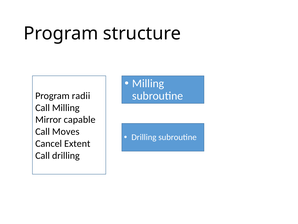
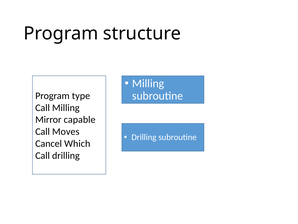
radii: radii -> type (81, 96)
Extent: Extent -> Which (77, 143)
